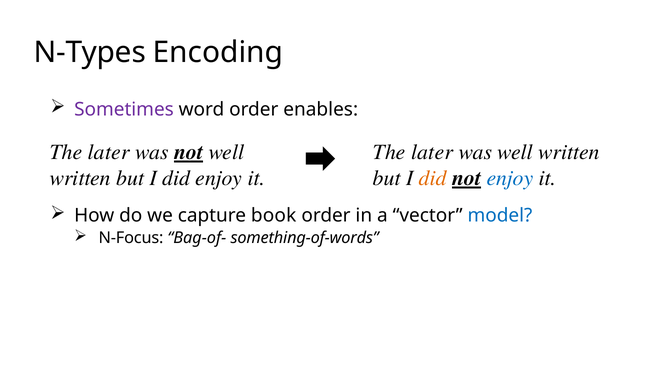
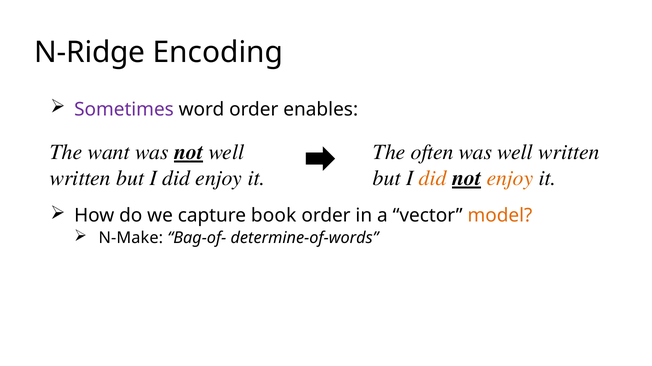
N-Types: N-Types -> N-Ridge (90, 52)
later: later -> want (109, 153)
later: later -> often (432, 153)
enjoy colour: blue -> orange (510, 179)
model colour: blue -> orange (500, 216)
N-Focus: N-Focus -> N-Make (131, 239)
something-of-words: something-of-words -> determine-of-words (305, 239)
